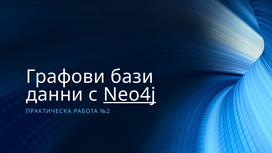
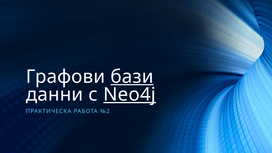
бази underline: none -> present (132, 77)
